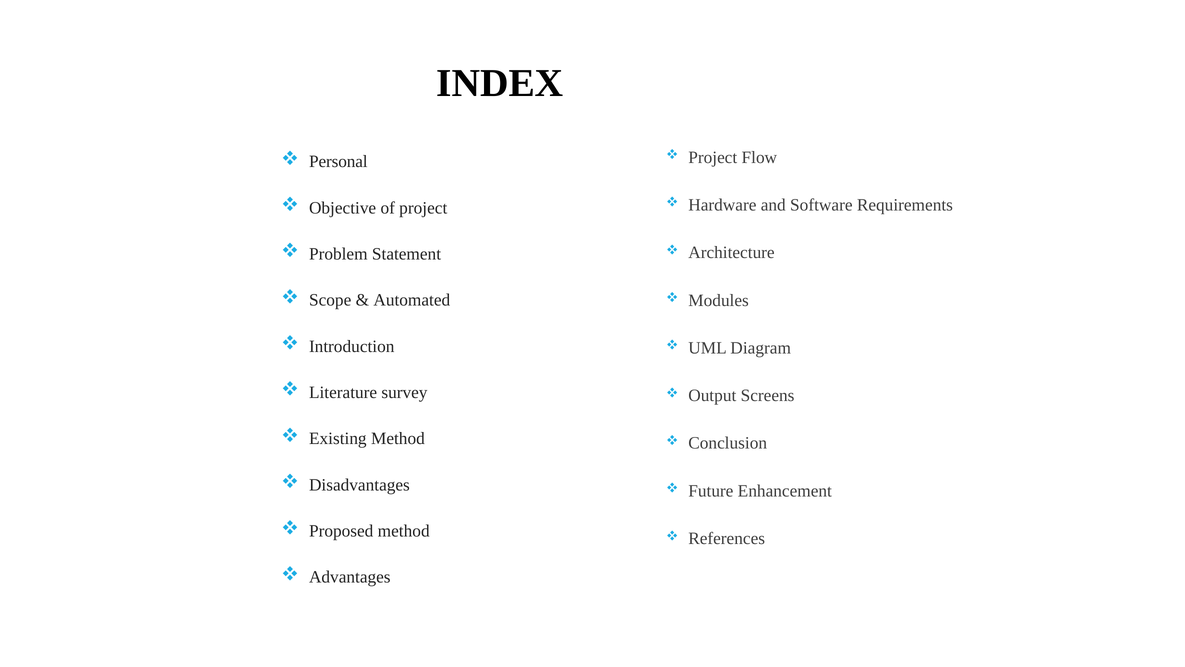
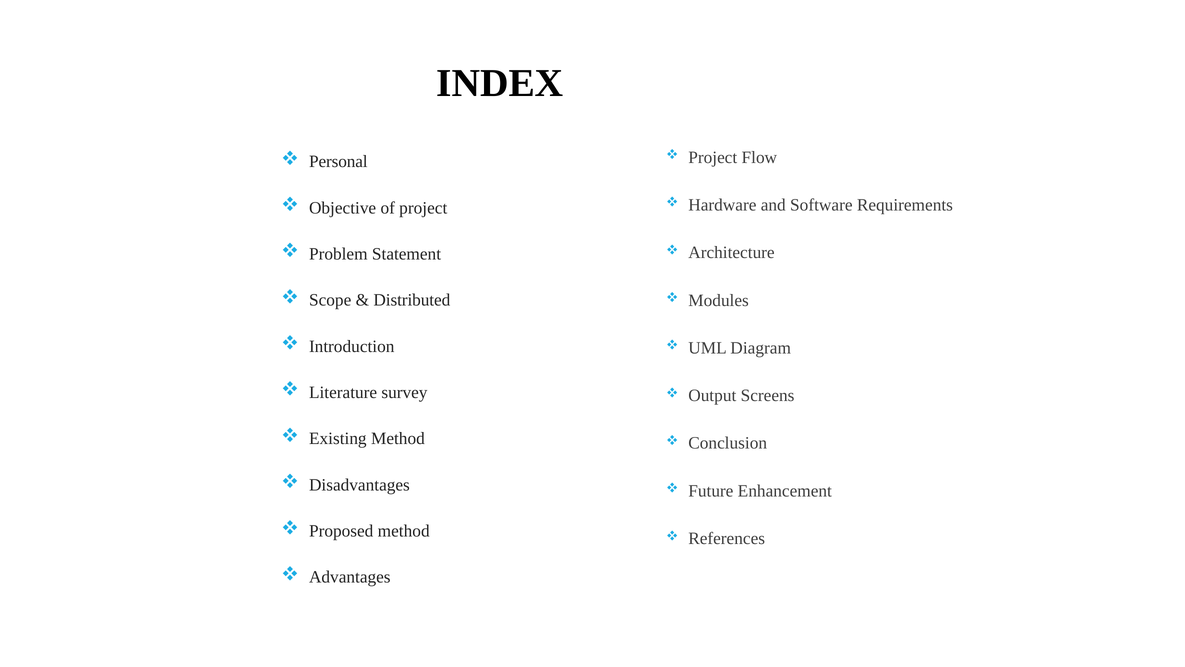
Automated: Automated -> Distributed (412, 300)
